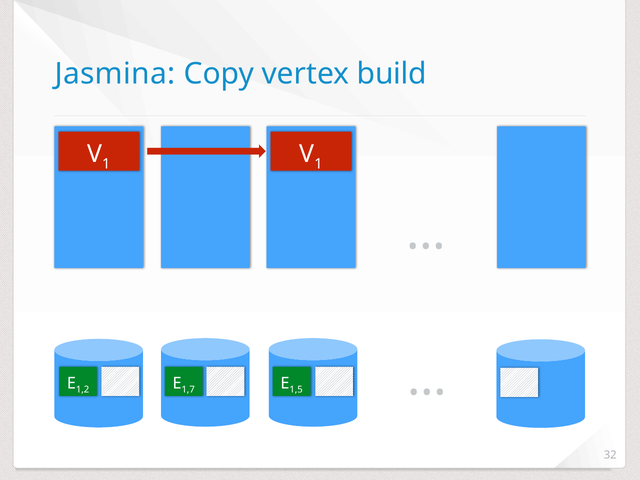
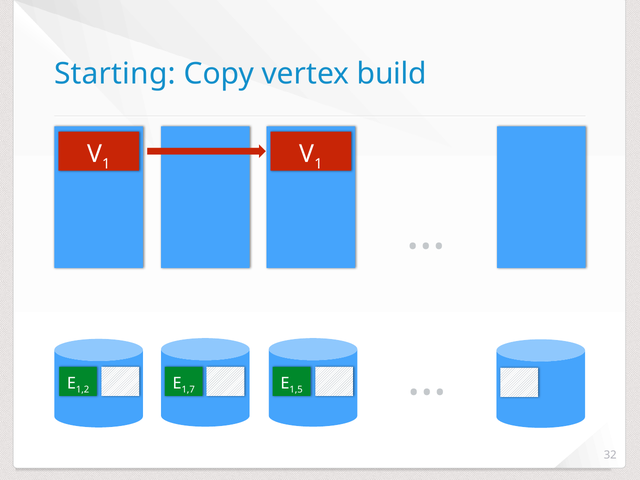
Jasmina: Jasmina -> Starting (115, 74)
